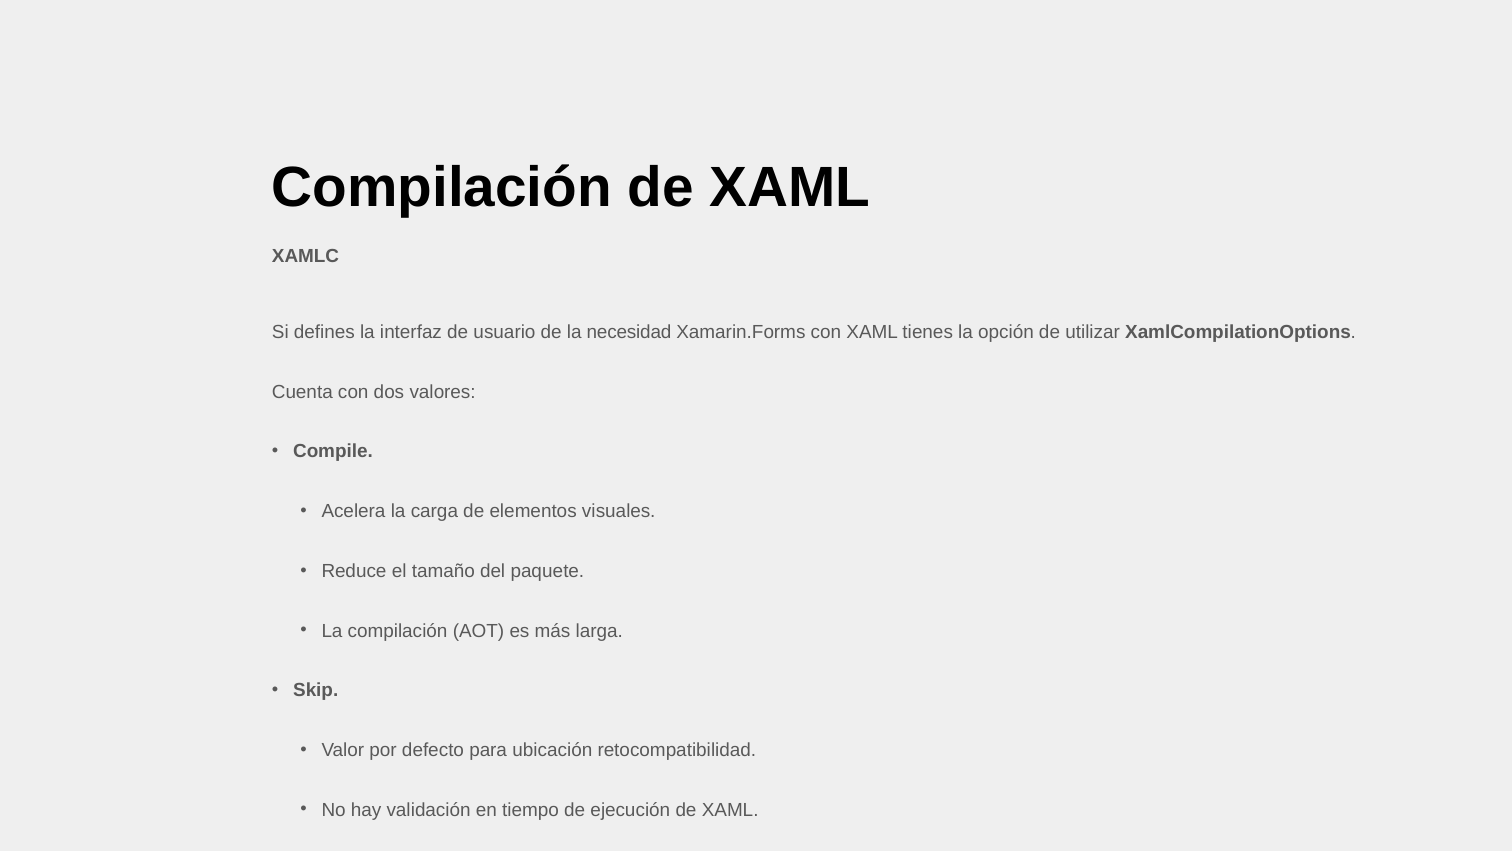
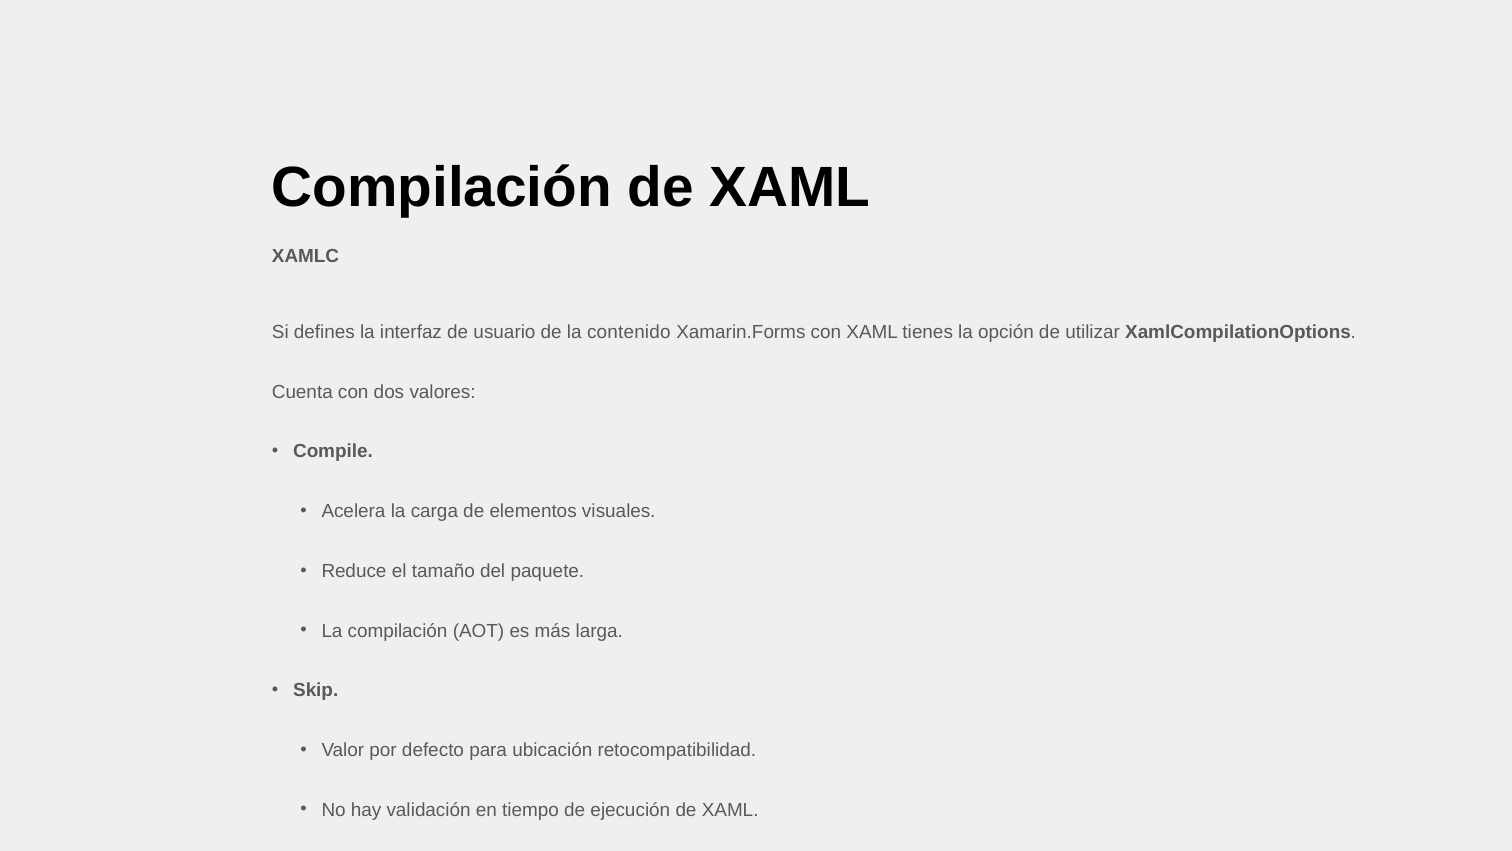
necesidad: necesidad -> contenido (629, 332)
